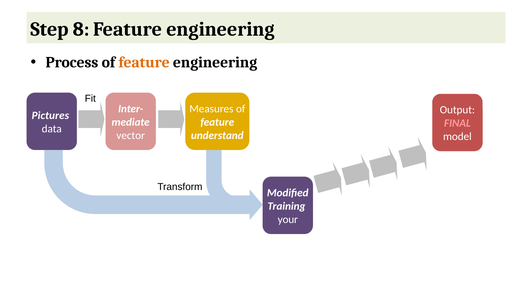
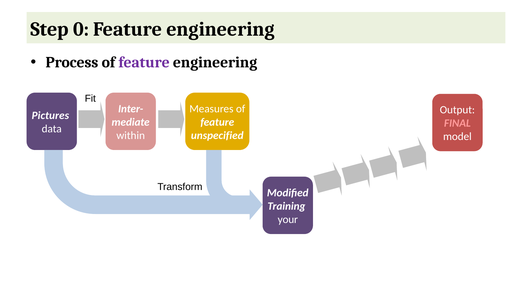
8: 8 -> 0 (81, 29)
feature colour: orange -> purple (144, 62)
vector: vector -> within (131, 135)
understand: understand -> unspecified (217, 135)
